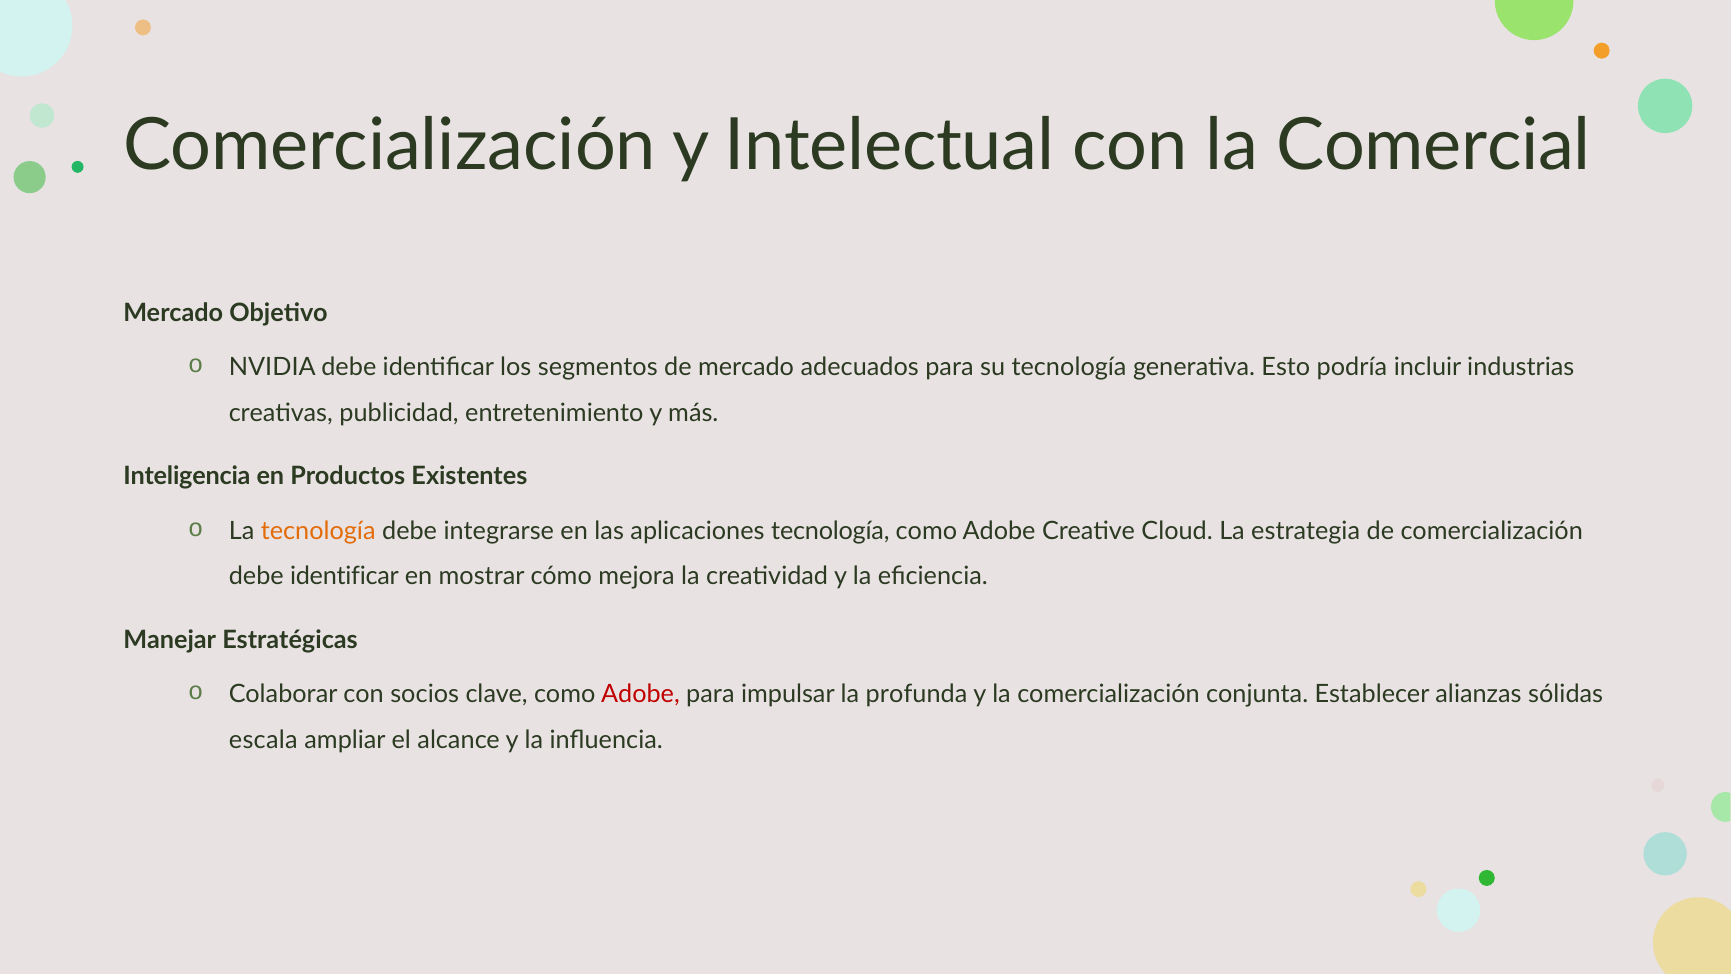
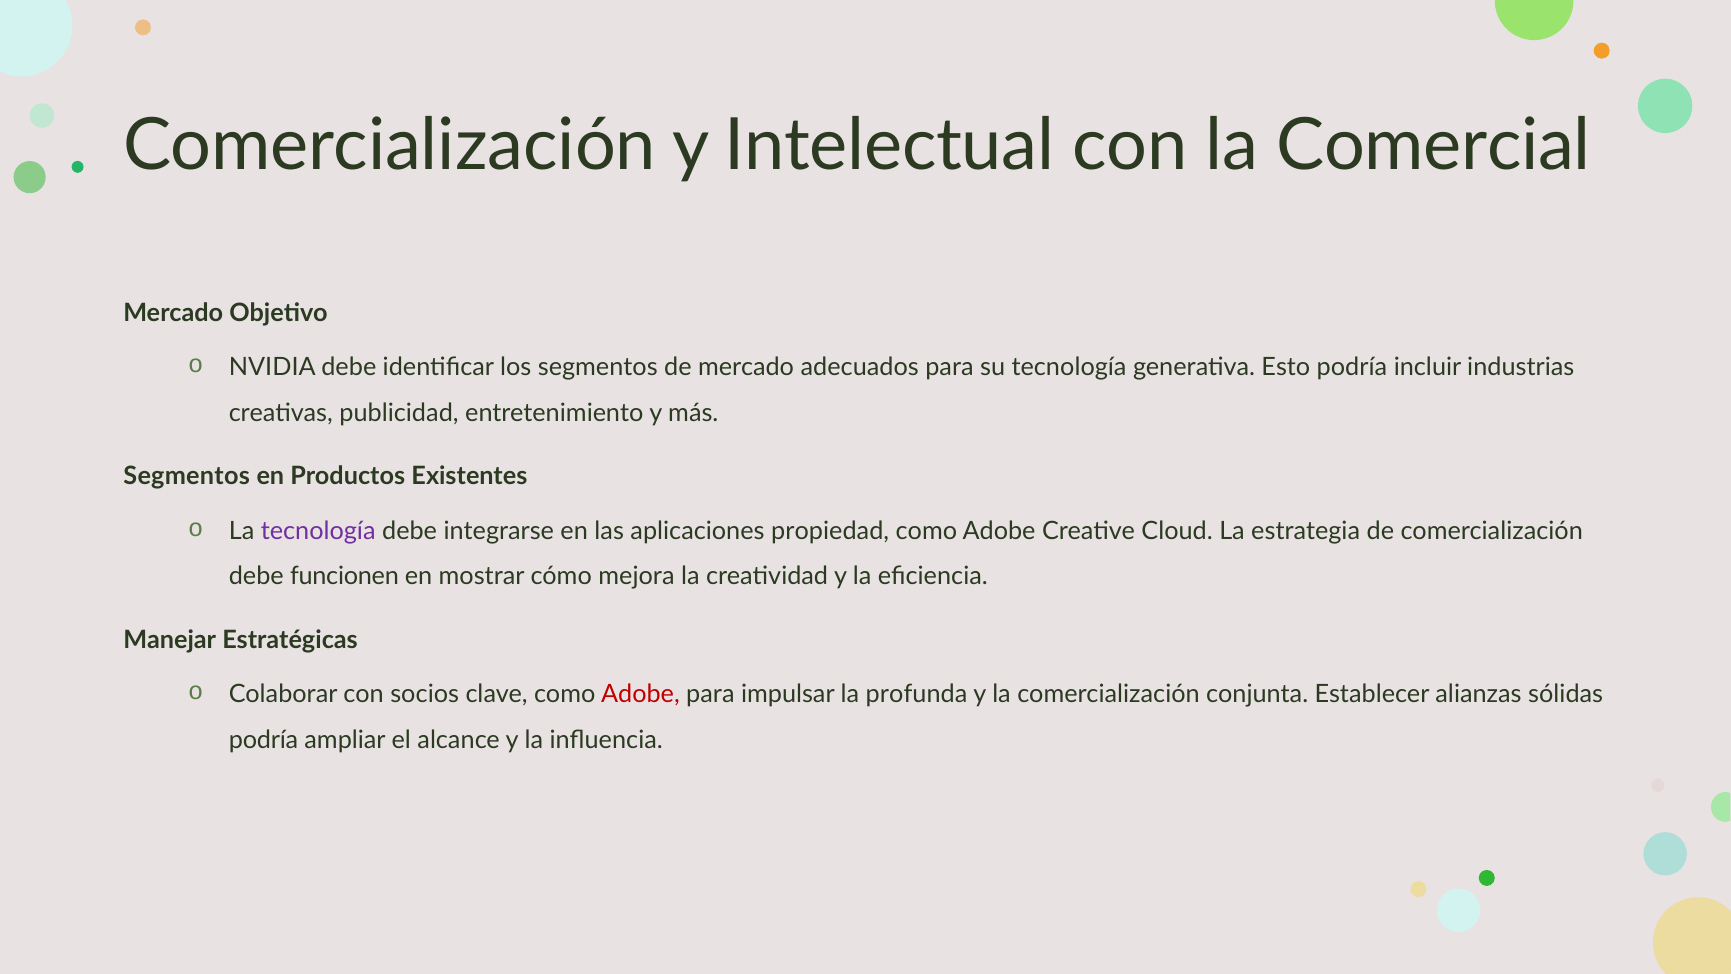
Inteligencia: Inteligencia -> Segmentos (187, 476)
tecnología colour: orange -> purple (318, 531)
aplicaciones tecnología: tecnología -> propiedad (830, 531)
identificar: identificar -> funcionen (344, 576)
escala: escala -> podría (263, 739)
